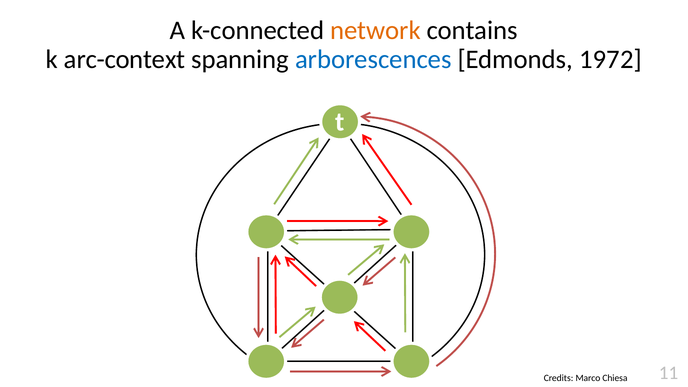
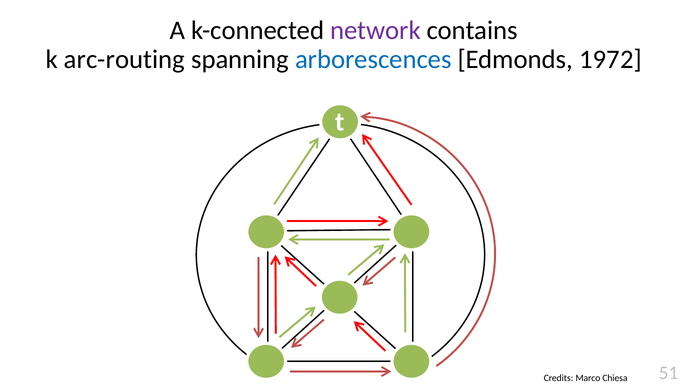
network colour: orange -> purple (376, 31)
arc-context: arc-context -> arc-routing (124, 60)
11: 11 -> 51 (669, 373)
